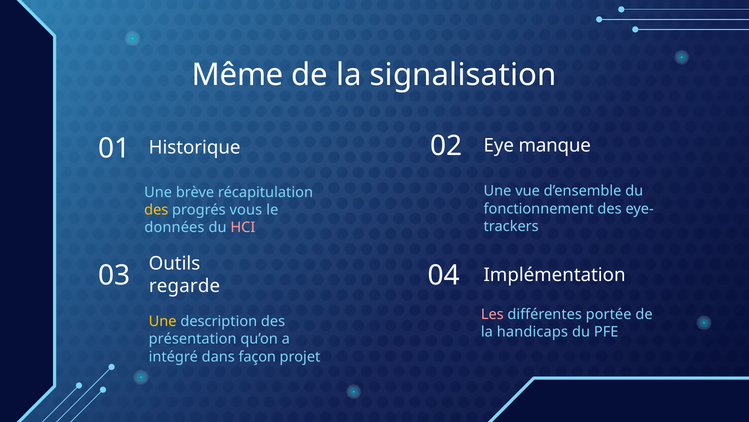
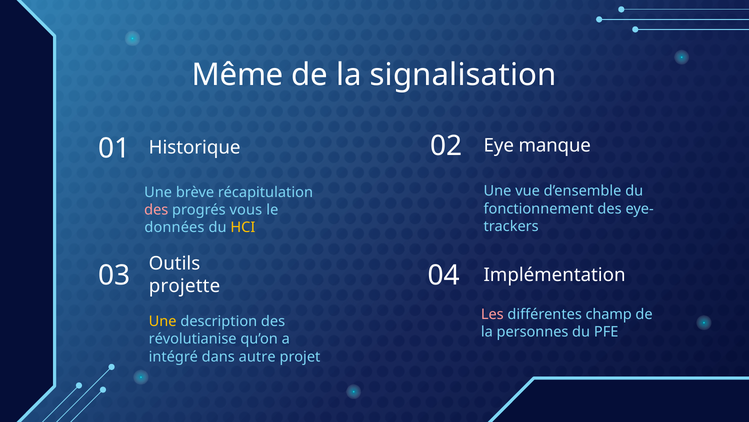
des colour: yellow -> pink (156, 210)
HCI colour: pink -> yellow (243, 227)
regarde: regarde -> projette (185, 286)
portée: portée -> champ (609, 314)
handicaps: handicaps -> personnes (532, 331)
présentation: présentation -> révolutianise (193, 339)
façon: façon -> autre (257, 356)
